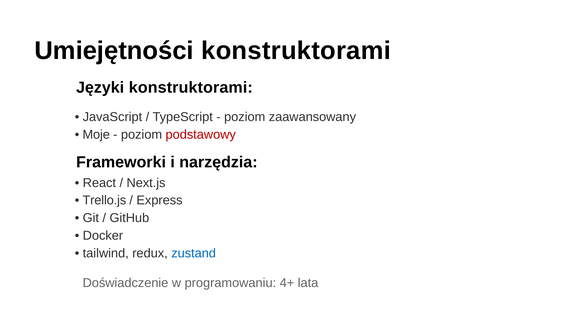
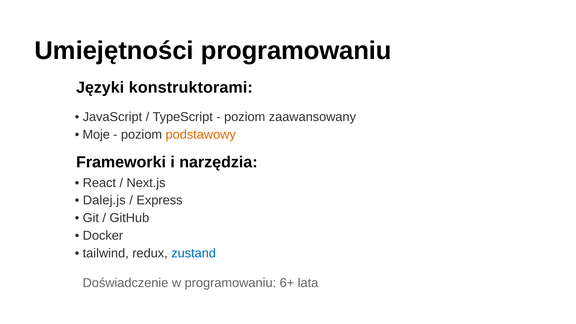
Umiejętności konstruktorami: konstruktorami -> programowaniu (296, 51)
podstawowy colour: red -> orange (201, 135)
Trello.js: Trello.js -> Dalej.js (104, 200)
4+: 4+ -> 6+ (287, 283)
